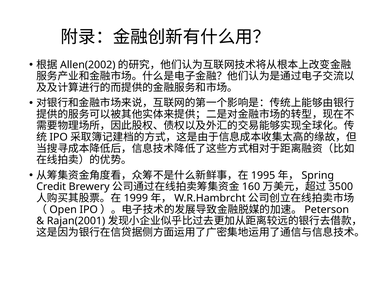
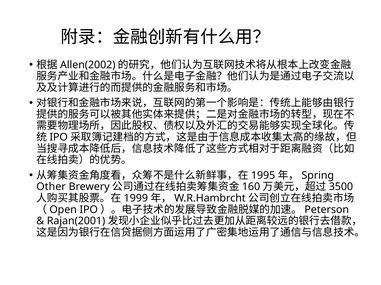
Credit: Credit -> Other (51, 187)
